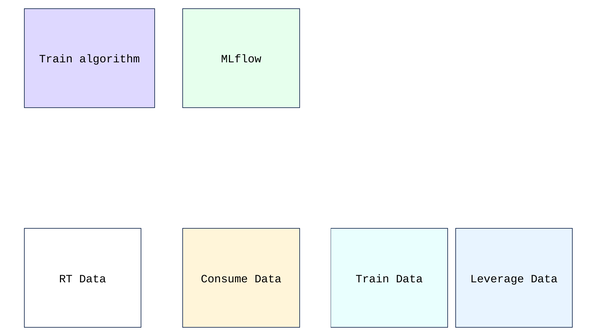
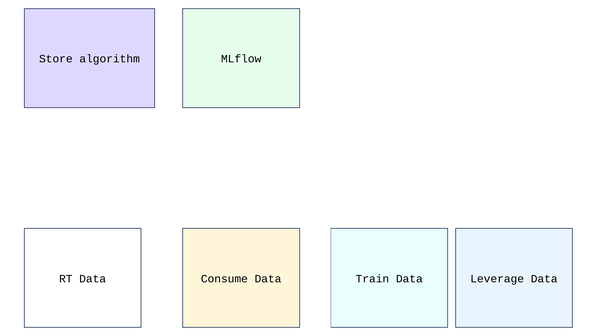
Train: Train -> Store (56, 59)
